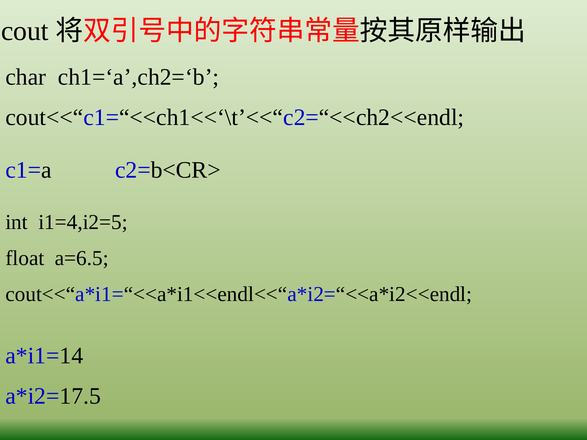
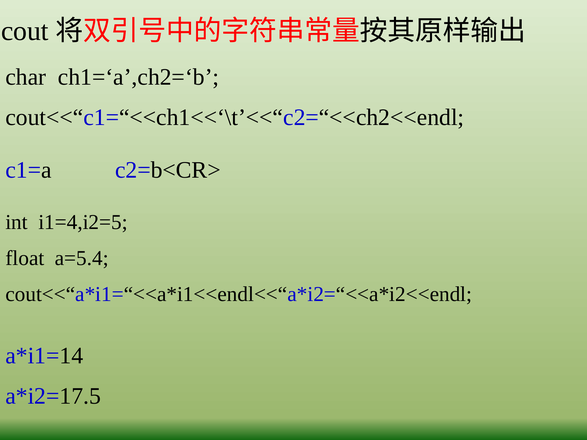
a=6.5: a=6.5 -> a=5.4 (82, 258)
